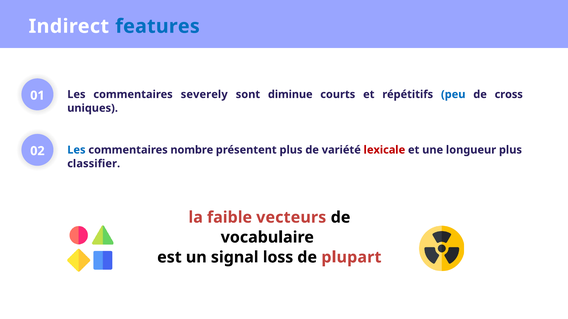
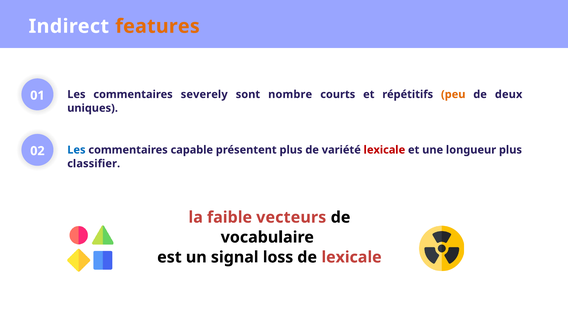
features colour: blue -> orange (157, 26)
diminue: diminue -> nombre (290, 95)
peu colour: blue -> orange (453, 95)
cross: cross -> deux (509, 95)
nombre: nombre -> capable (192, 150)
de plupart: plupart -> lexicale (351, 258)
